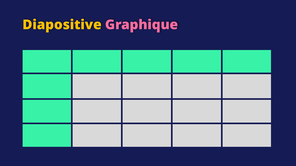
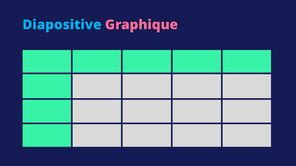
Diapositive colour: yellow -> light blue (62, 25)
